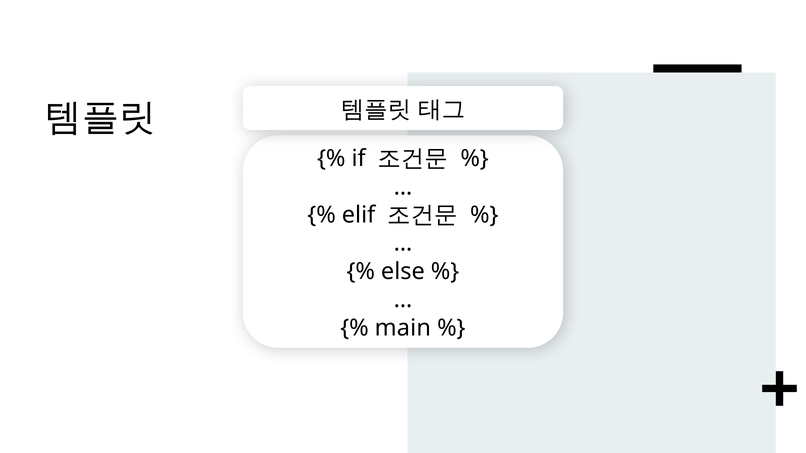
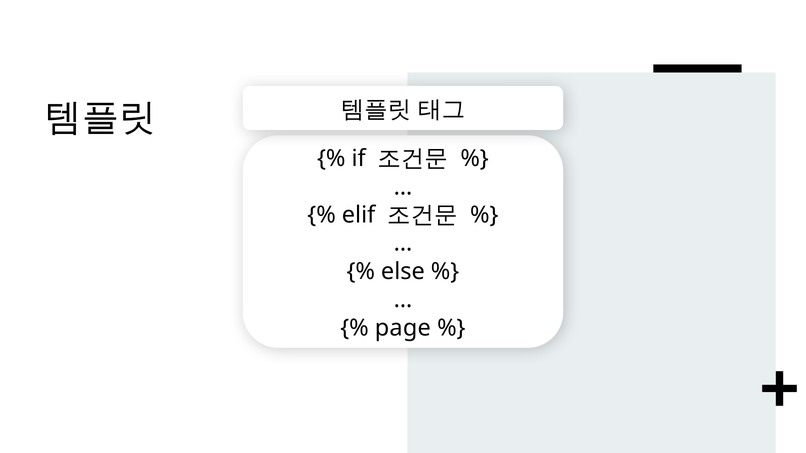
main: main -> page (403, 328)
